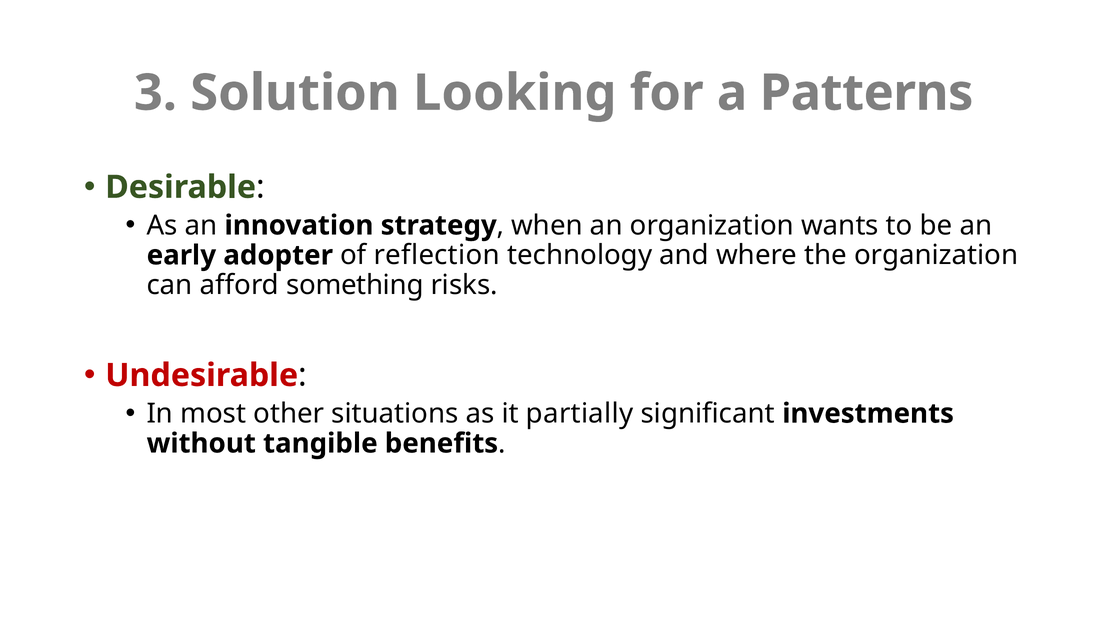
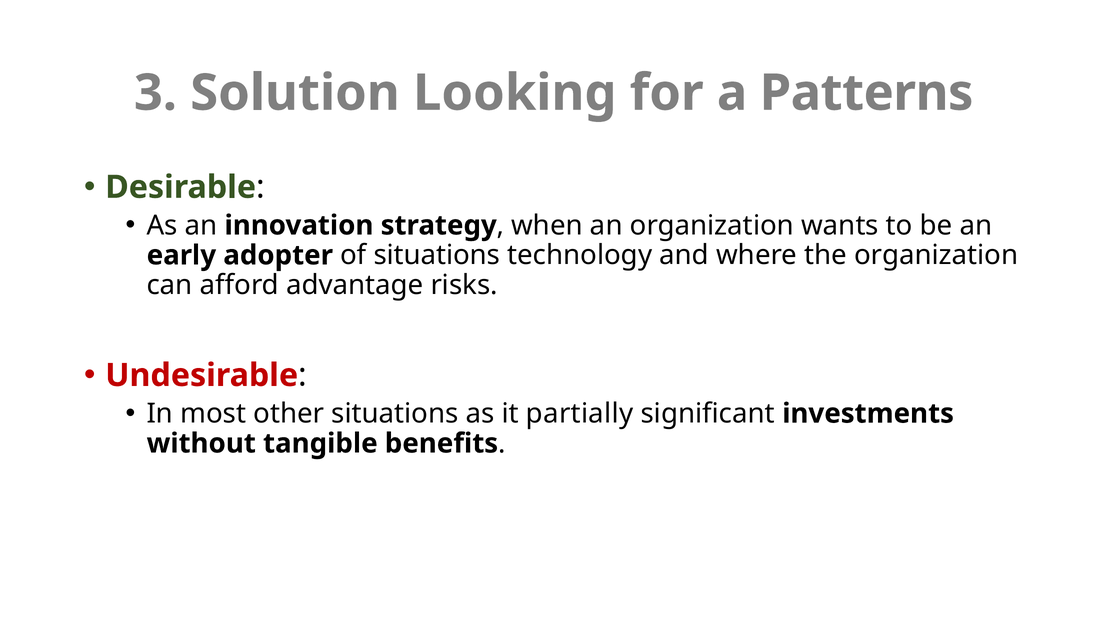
of reflection: reflection -> situations (437, 255)
something: something -> advantage (355, 285)
